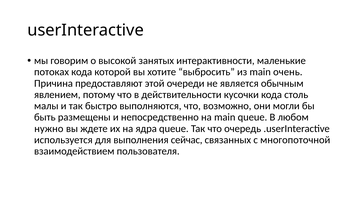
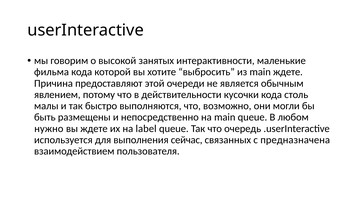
потоках: потоках -> фильма (52, 72)
main очень: очень -> ждете (288, 72)
ядра: ядра -> label (146, 129)
многопоточной: многопоточной -> предназначена (295, 140)
